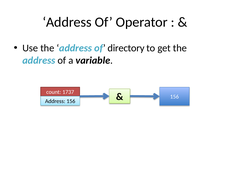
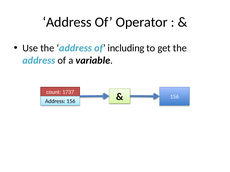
directory: directory -> including (126, 48)
